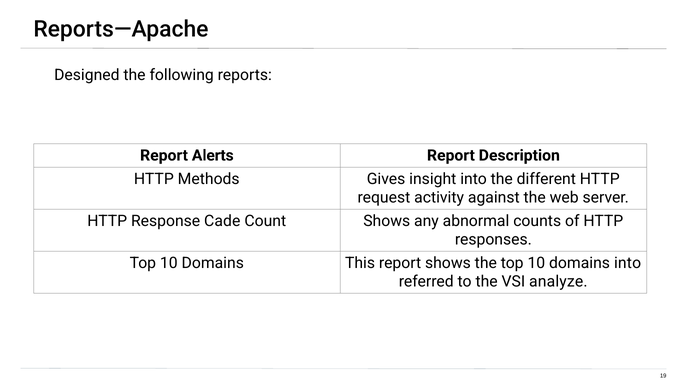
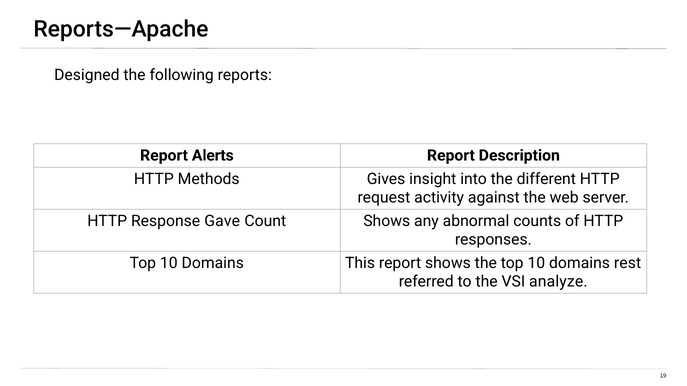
Cade: Cade -> Gave (222, 221)
domains into: into -> rest (628, 263)
